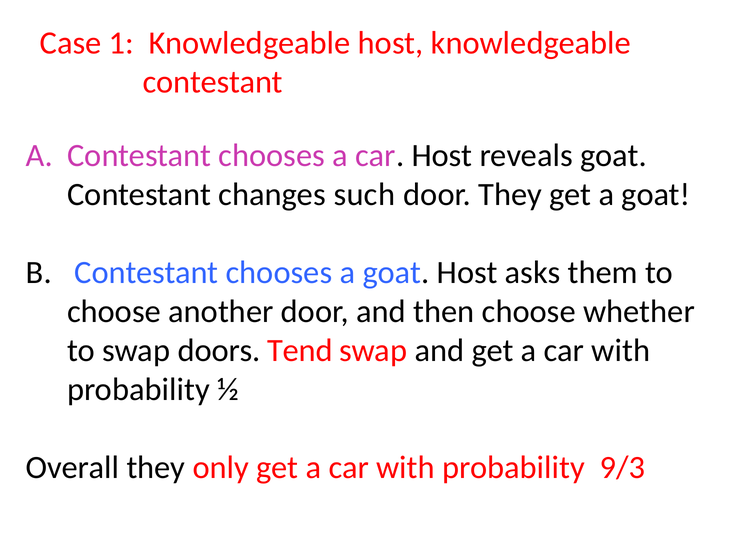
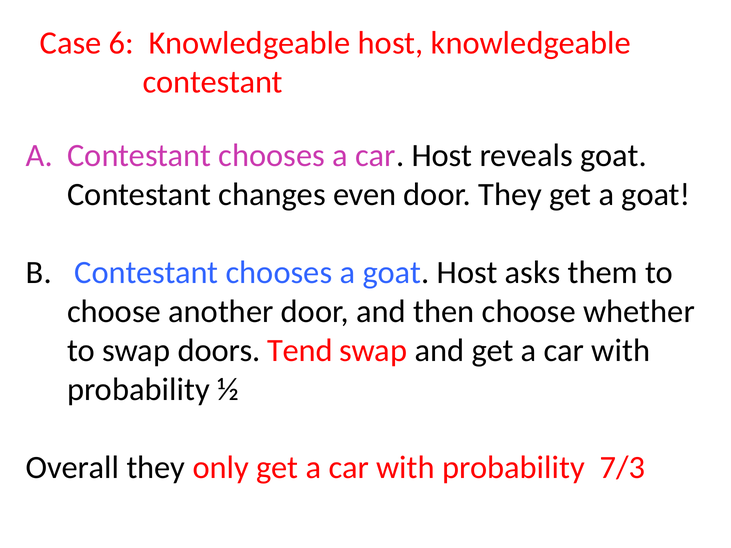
1: 1 -> 6 (121, 43)
such: such -> even (365, 195)
9/3: 9/3 -> 7/3 (622, 468)
